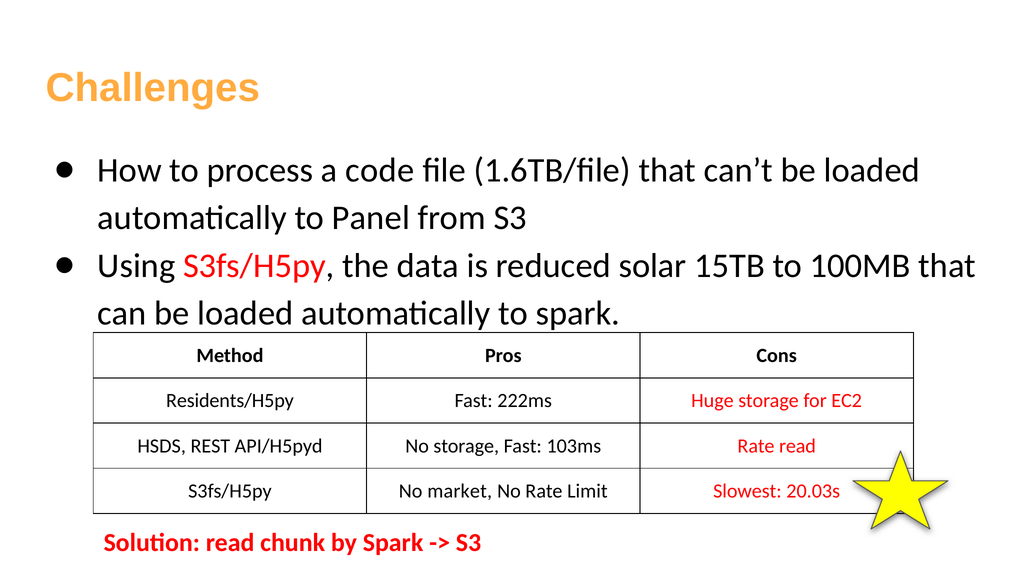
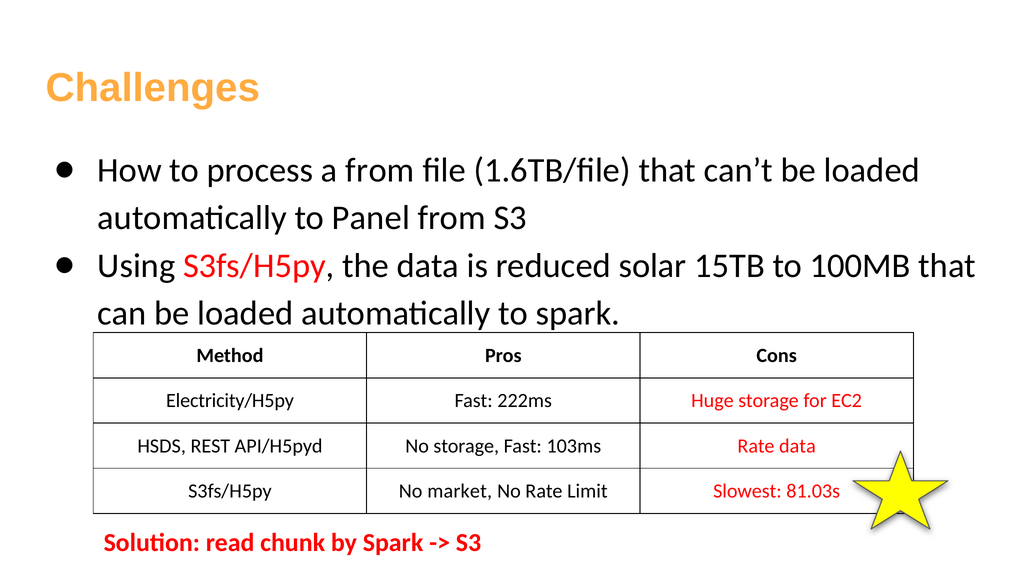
a code: code -> from (380, 170)
Residents/H5py: Residents/H5py -> Electricity/H5py (230, 401)
Rate read: read -> data (797, 446)
20.03s: 20.03s -> 81.03s (813, 491)
